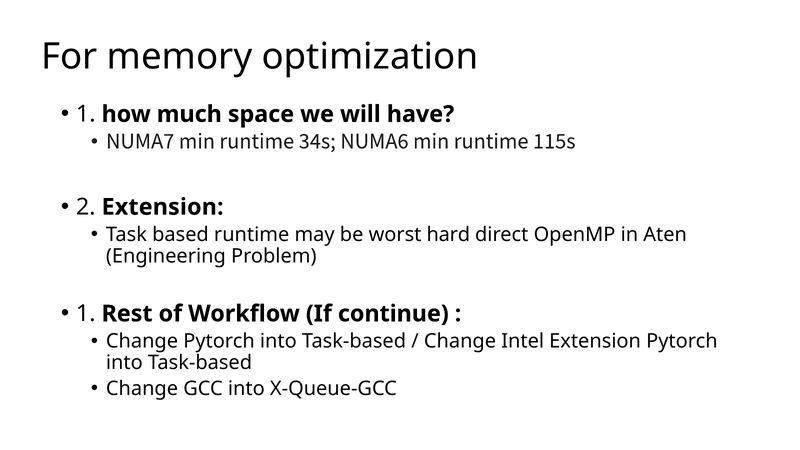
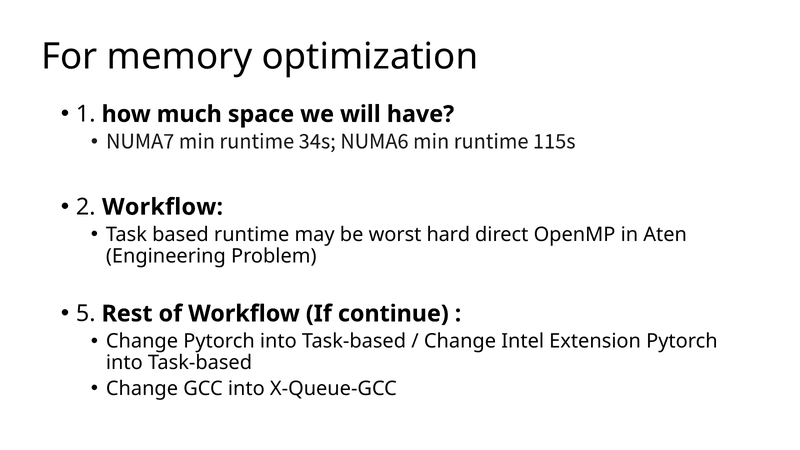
2 Extension: Extension -> Workflow (163, 207)
1: 1 -> 5 (86, 314)
